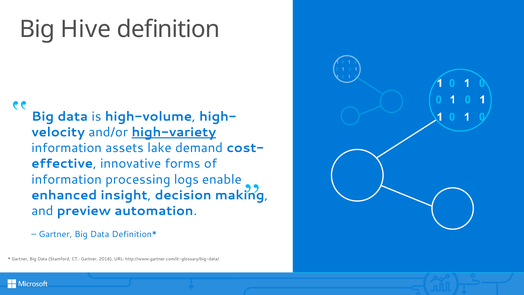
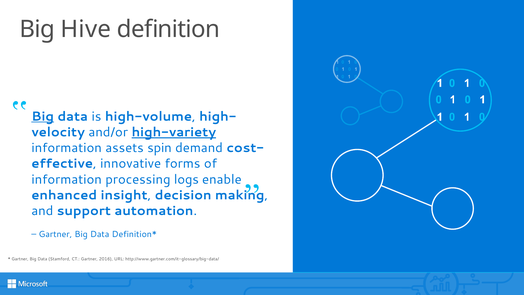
Big underline: none -> present (43, 116)
lake: lake -> spin (160, 148)
preview: preview -> support (84, 211)
